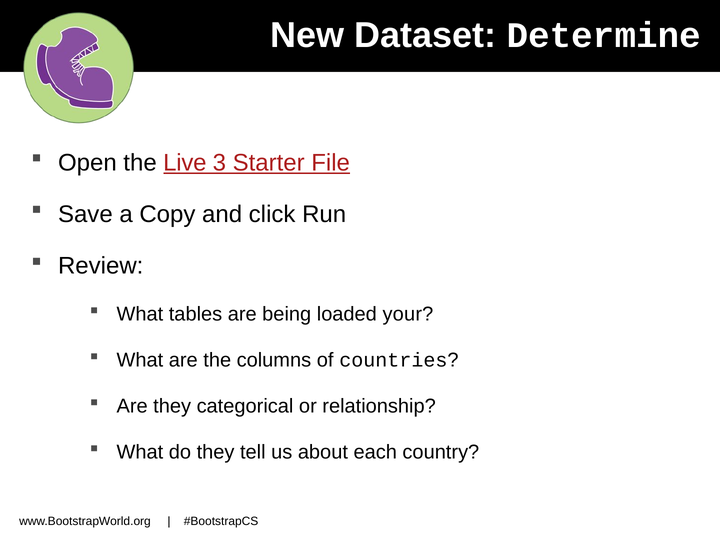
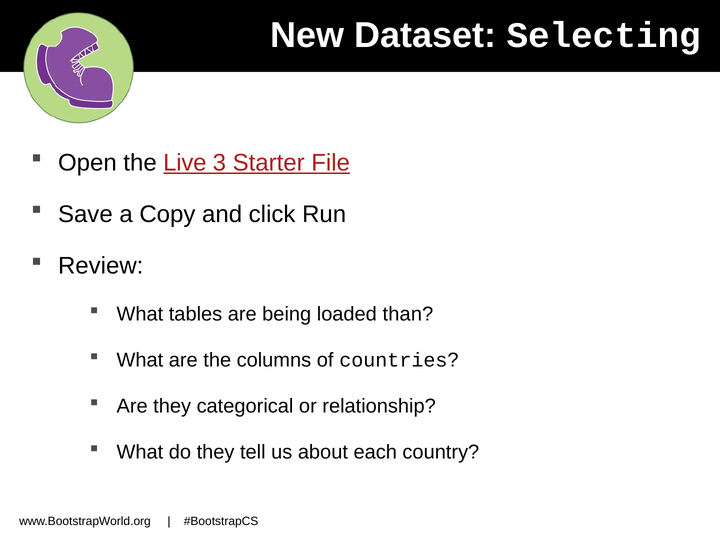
Determine: Determine -> Selecting (604, 35)
your: your -> than (408, 314)
